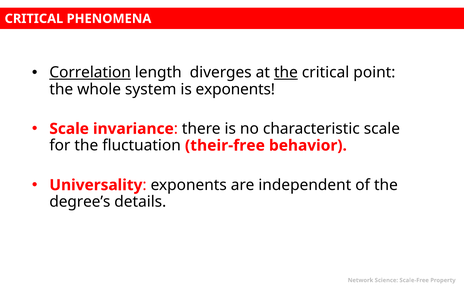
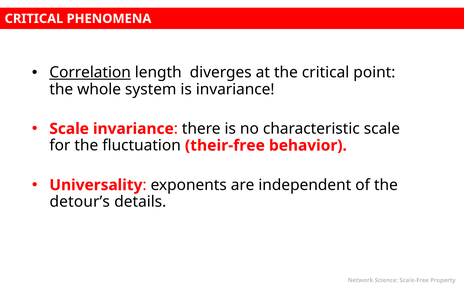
the underline: present -> none (286, 73)
is exponents: exponents -> invariance (235, 89)
degree’s: degree’s -> detour’s (80, 202)
